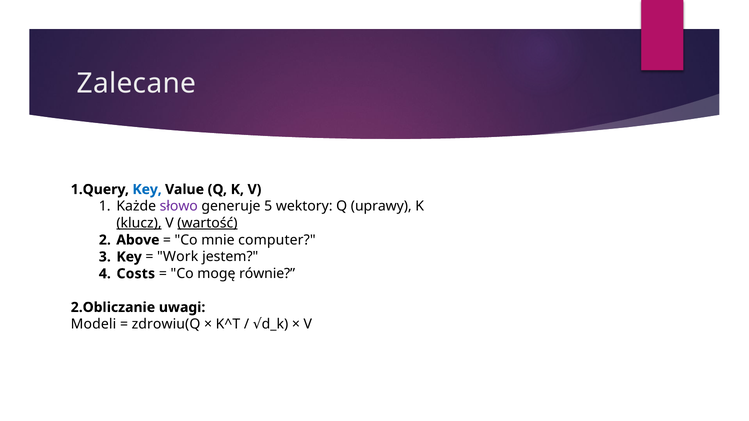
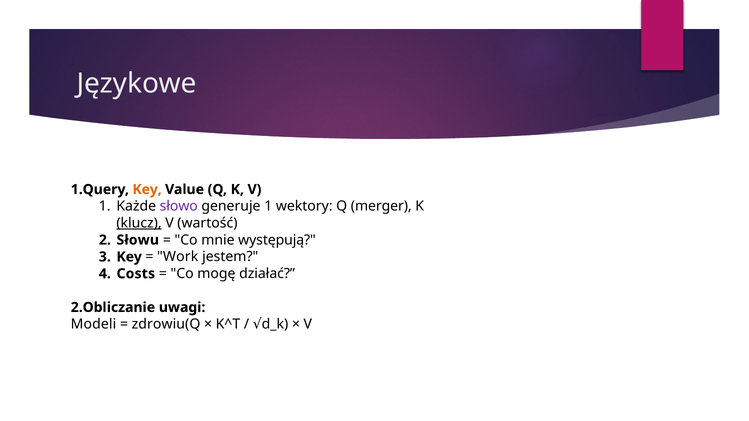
Zalecane: Zalecane -> Językowe (137, 83)
Key colour: blue -> orange (147, 190)
generuje 5: 5 -> 1 (268, 206)
uprawy: uprawy -> merger (381, 206)
wartość underline: present -> none (207, 223)
Above: Above -> Słowu (138, 240)
computer: computer -> występują (277, 240)
równie: równie -> działać (267, 274)
